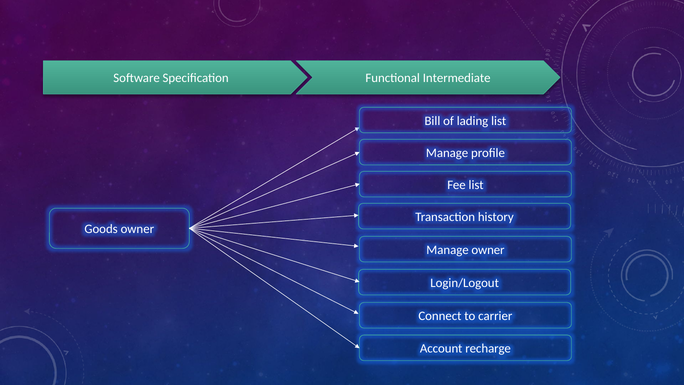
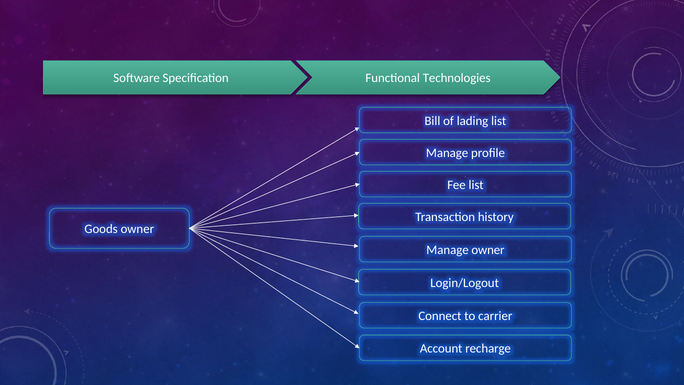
Intermediate: Intermediate -> Technologies (457, 78)
